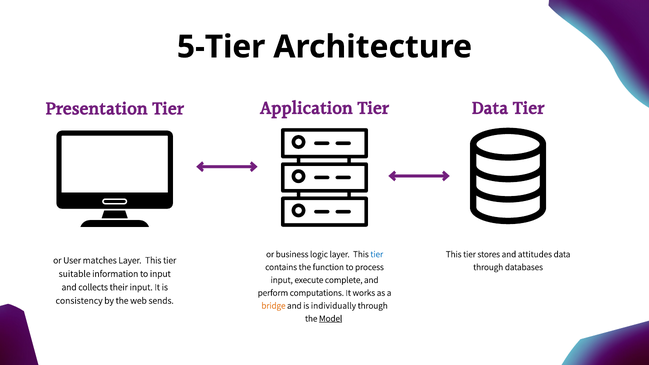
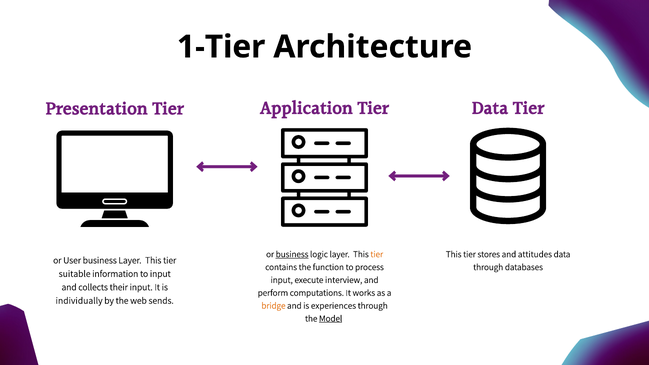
5-Tier: 5-Tier -> 1-Tier (221, 47)
business underline: none -> present (292, 254)
tier colour: blue -> orange (377, 254)
User matches: matches -> business (100, 260)
complete: complete -> interview (344, 280)
consistency: consistency -> individually (79, 301)
individually: individually -> experiences (333, 306)
